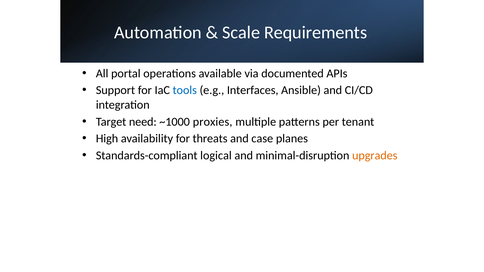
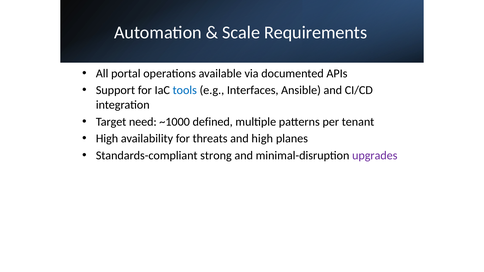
proxies: proxies -> defined (213, 122)
and case: case -> high (262, 139)
logical: logical -> strong (216, 156)
upgrades colour: orange -> purple (375, 156)
